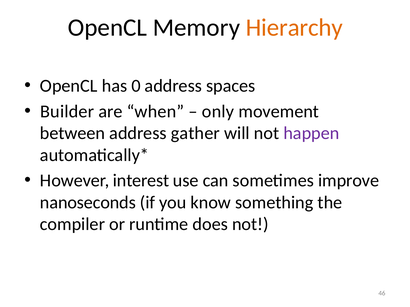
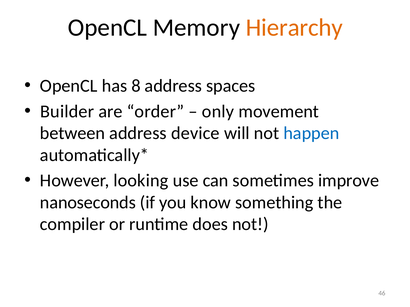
0: 0 -> 8 (136, 86)
when: when -> order (155, 112)
gather: gather -> device (195, 133)
happen colour: purple -> blue (311, 133)
interest: interest -> looking (141, 181)
